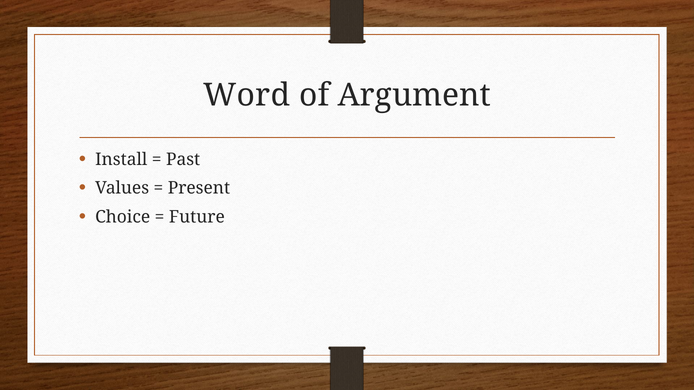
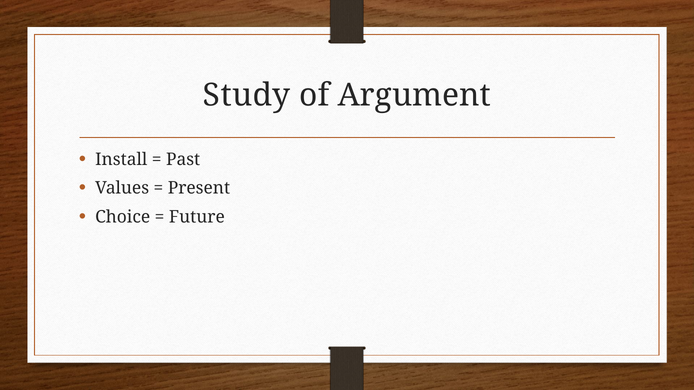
Word: Word -> Study (247, 95)
